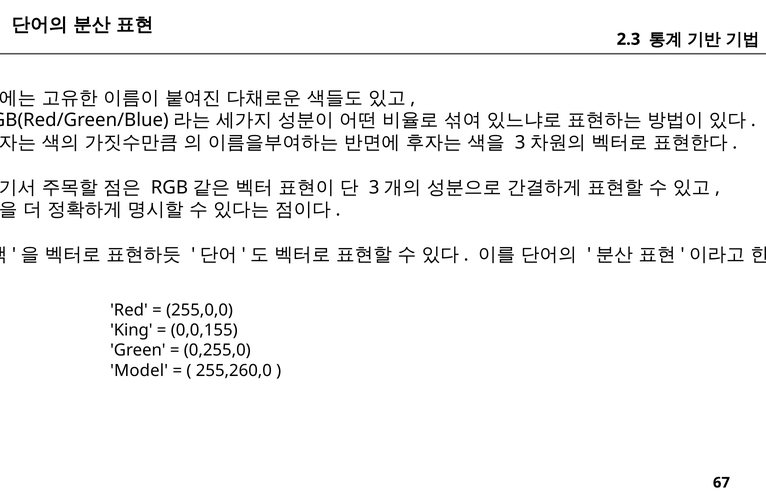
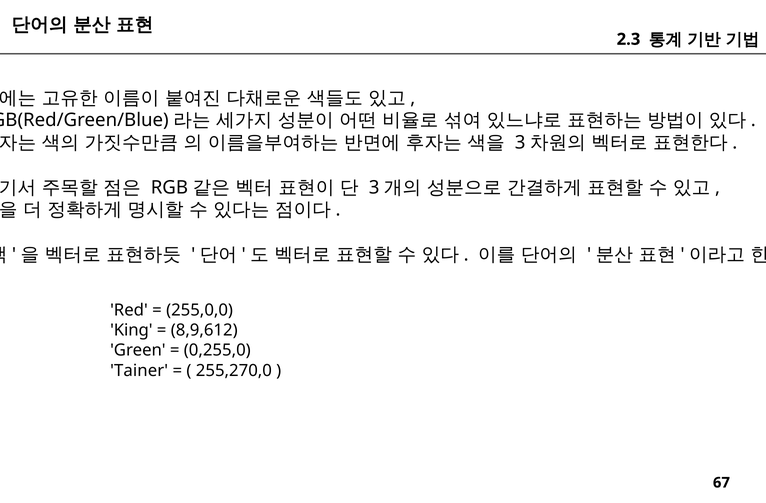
0,0,155: 0,0,155 -> 8,9,612 (204, 330)
Model: Model -> Tainer (139, 371)
255,260,0: 255,260,0 -> 255,270,0 (234, 371)
